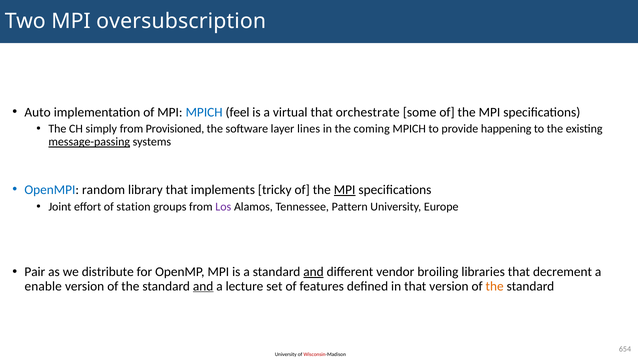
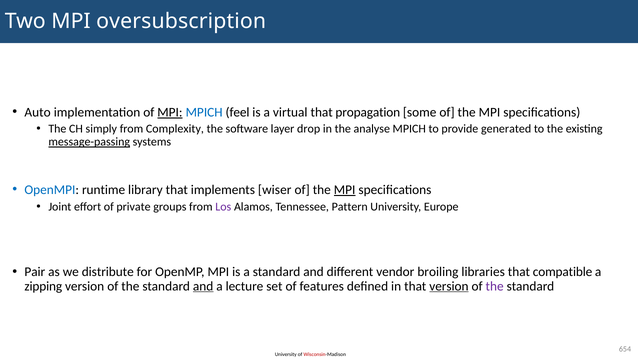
MPI underline: none -> present (170, 112)
orchestrate: orchestrate -> propagation (368, 112)
Provisioned: Provisioned -> Complexity (175, 129)
lines: lines -> drop (309, 129)
coming: coming -> analyse (372, 129)
happening: happening -> generated (506, 129)
random: random -> runtime (104, 190)
tricky: tricky -> wiser (275, 190)
station: station -> private (134, 207)
and underline: present -> none (314, 272)
decrement: decrement -> compatible (563, 272)
enable: enable -> zipping (43, 286)
version underline: none -> present (449, 286)
the colour: orange -> purple (495, 286)
